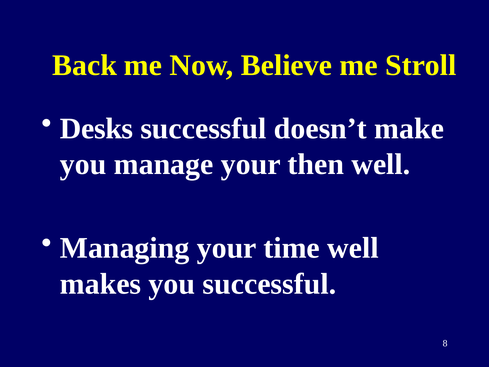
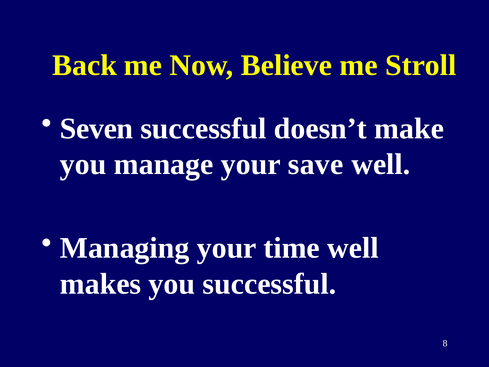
Desks: Desks -> Seven (97, 128)
then: then -> save (316, 164)
